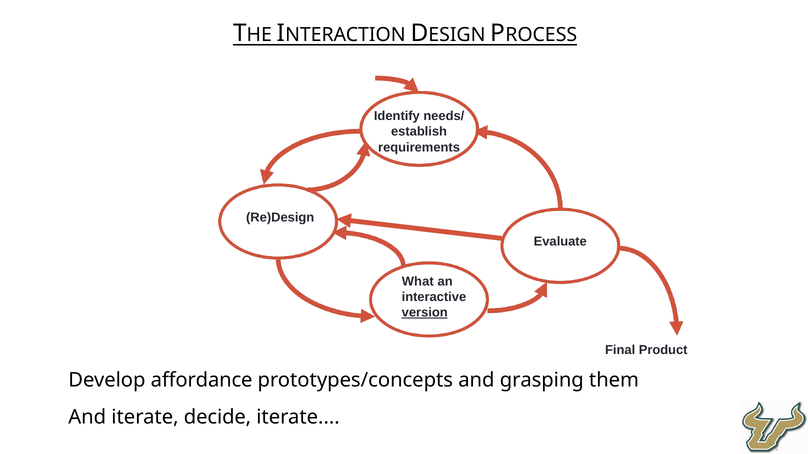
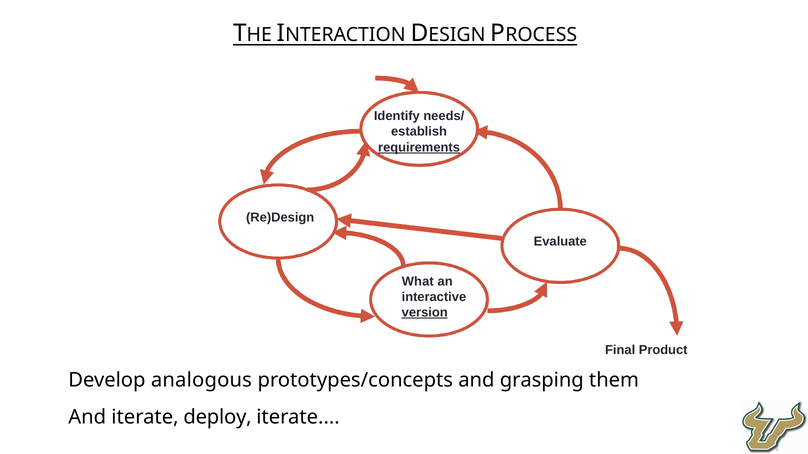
requirements underline: none -> present (419, 147)
affordance: affordance -> analogous (201, 381)
decide: decide -> deploy (218, 418)
